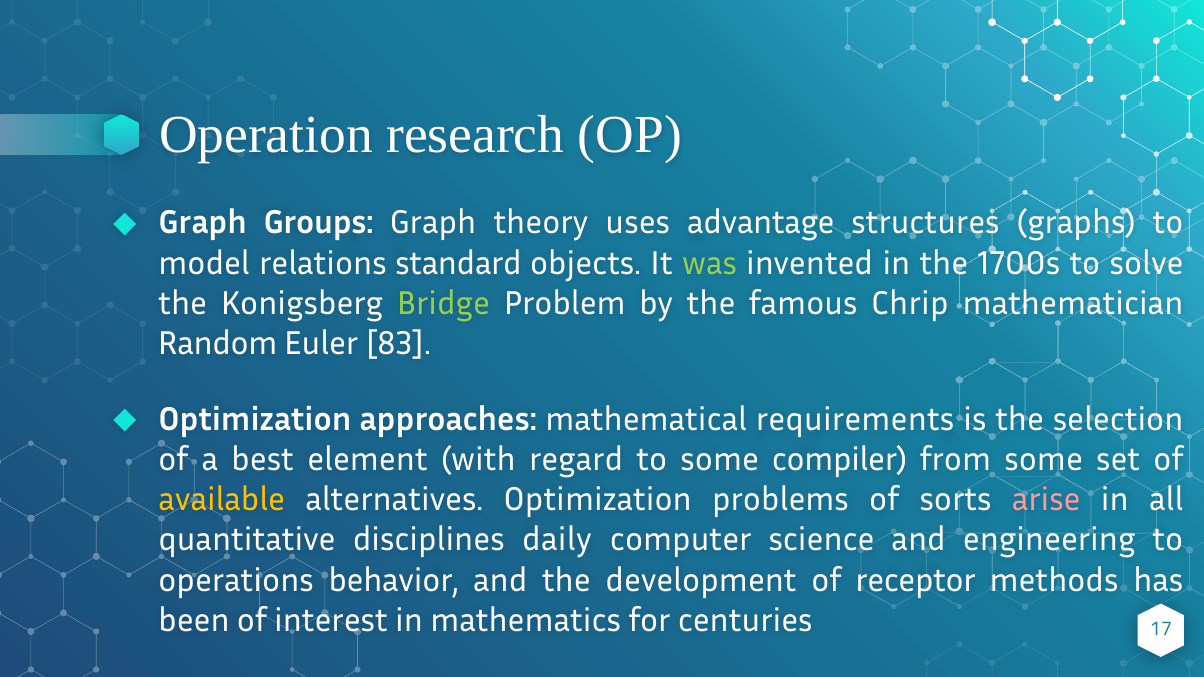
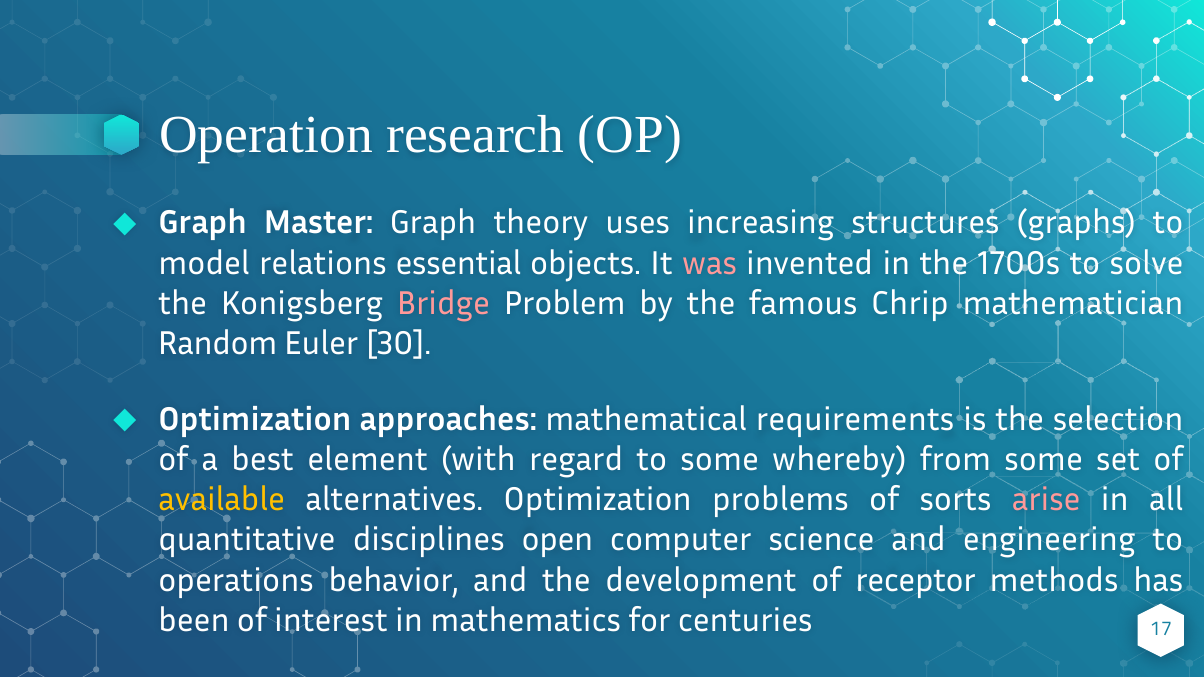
Groups: Groups -> Master (318, 223)
advantage: advantage -> increasing (761, 223)
standard: standard -> essential (459, 263)
was colour: light green -> pink (710, 263)
Bridge colour: light green -> pink (443, 303)
83: 83 -> 30 (398, 343)
compiler: compiler -> whereby (839, 460)
daily: daily -> open (557, 540)
